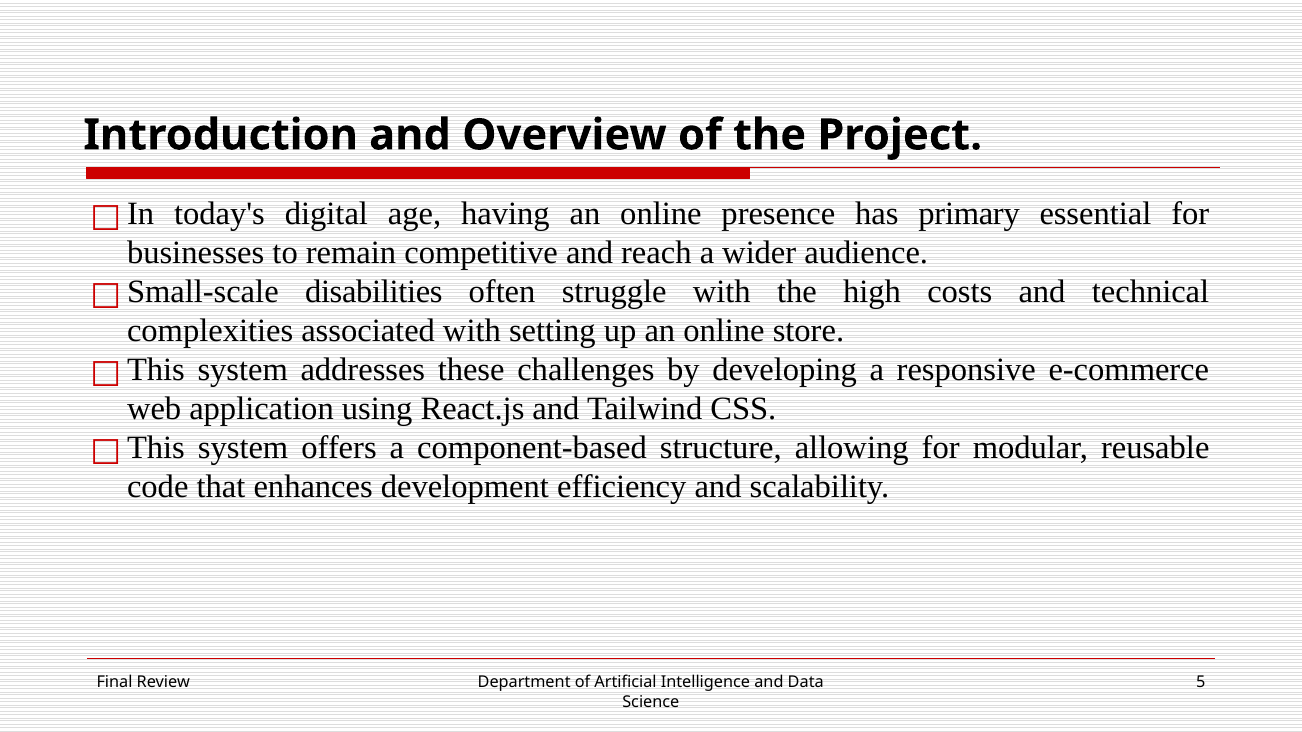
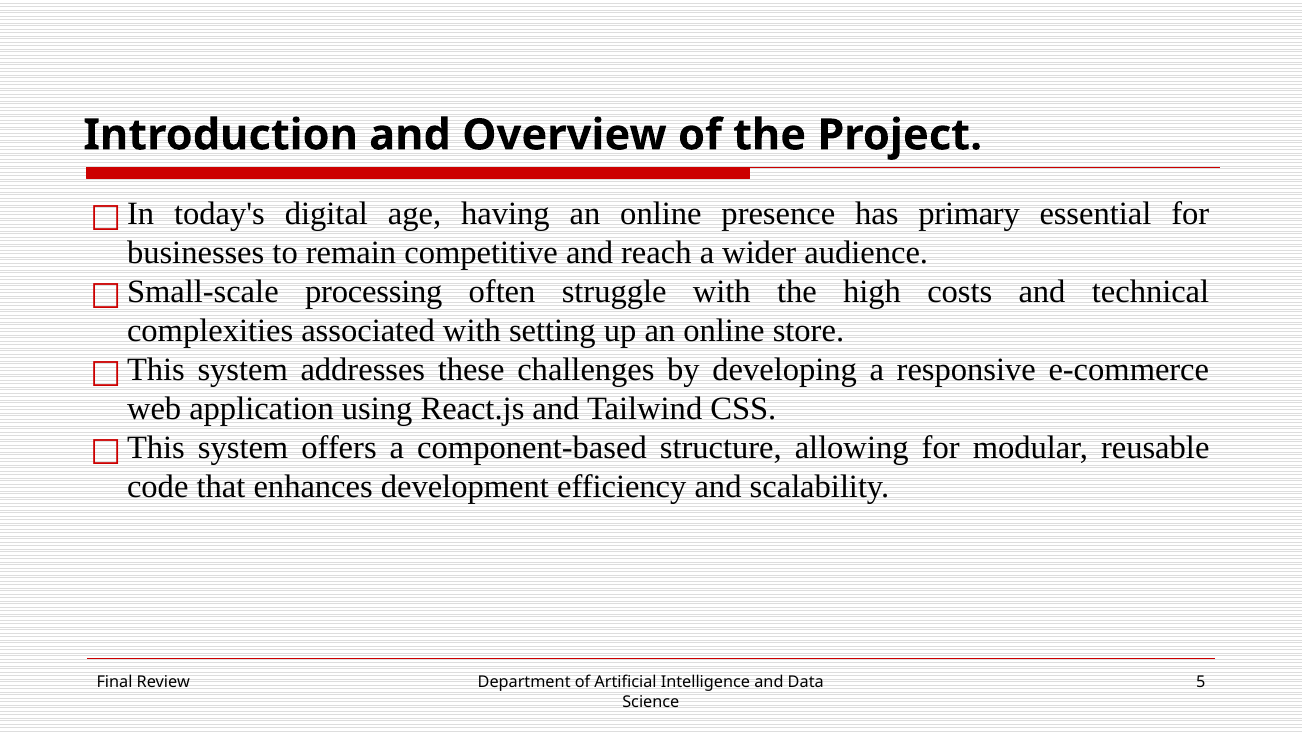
disabilities: disabilities -> processing (374, 292)
